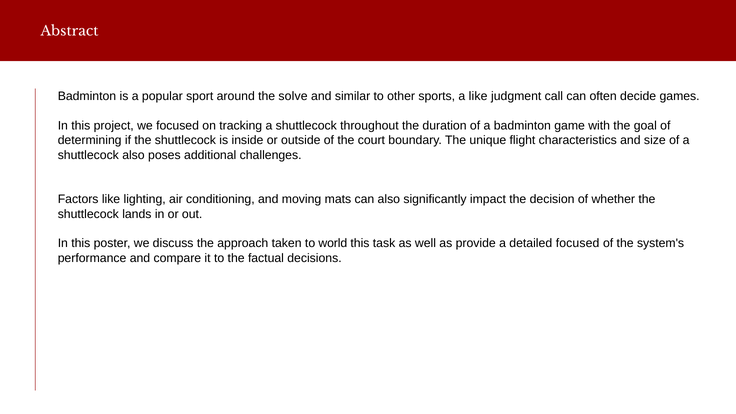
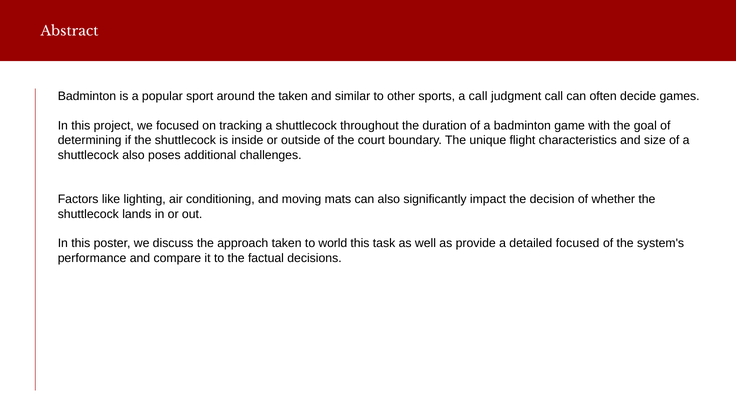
the solve: solve -> taken (293, 96)
a like: like -> call (478, 96)
